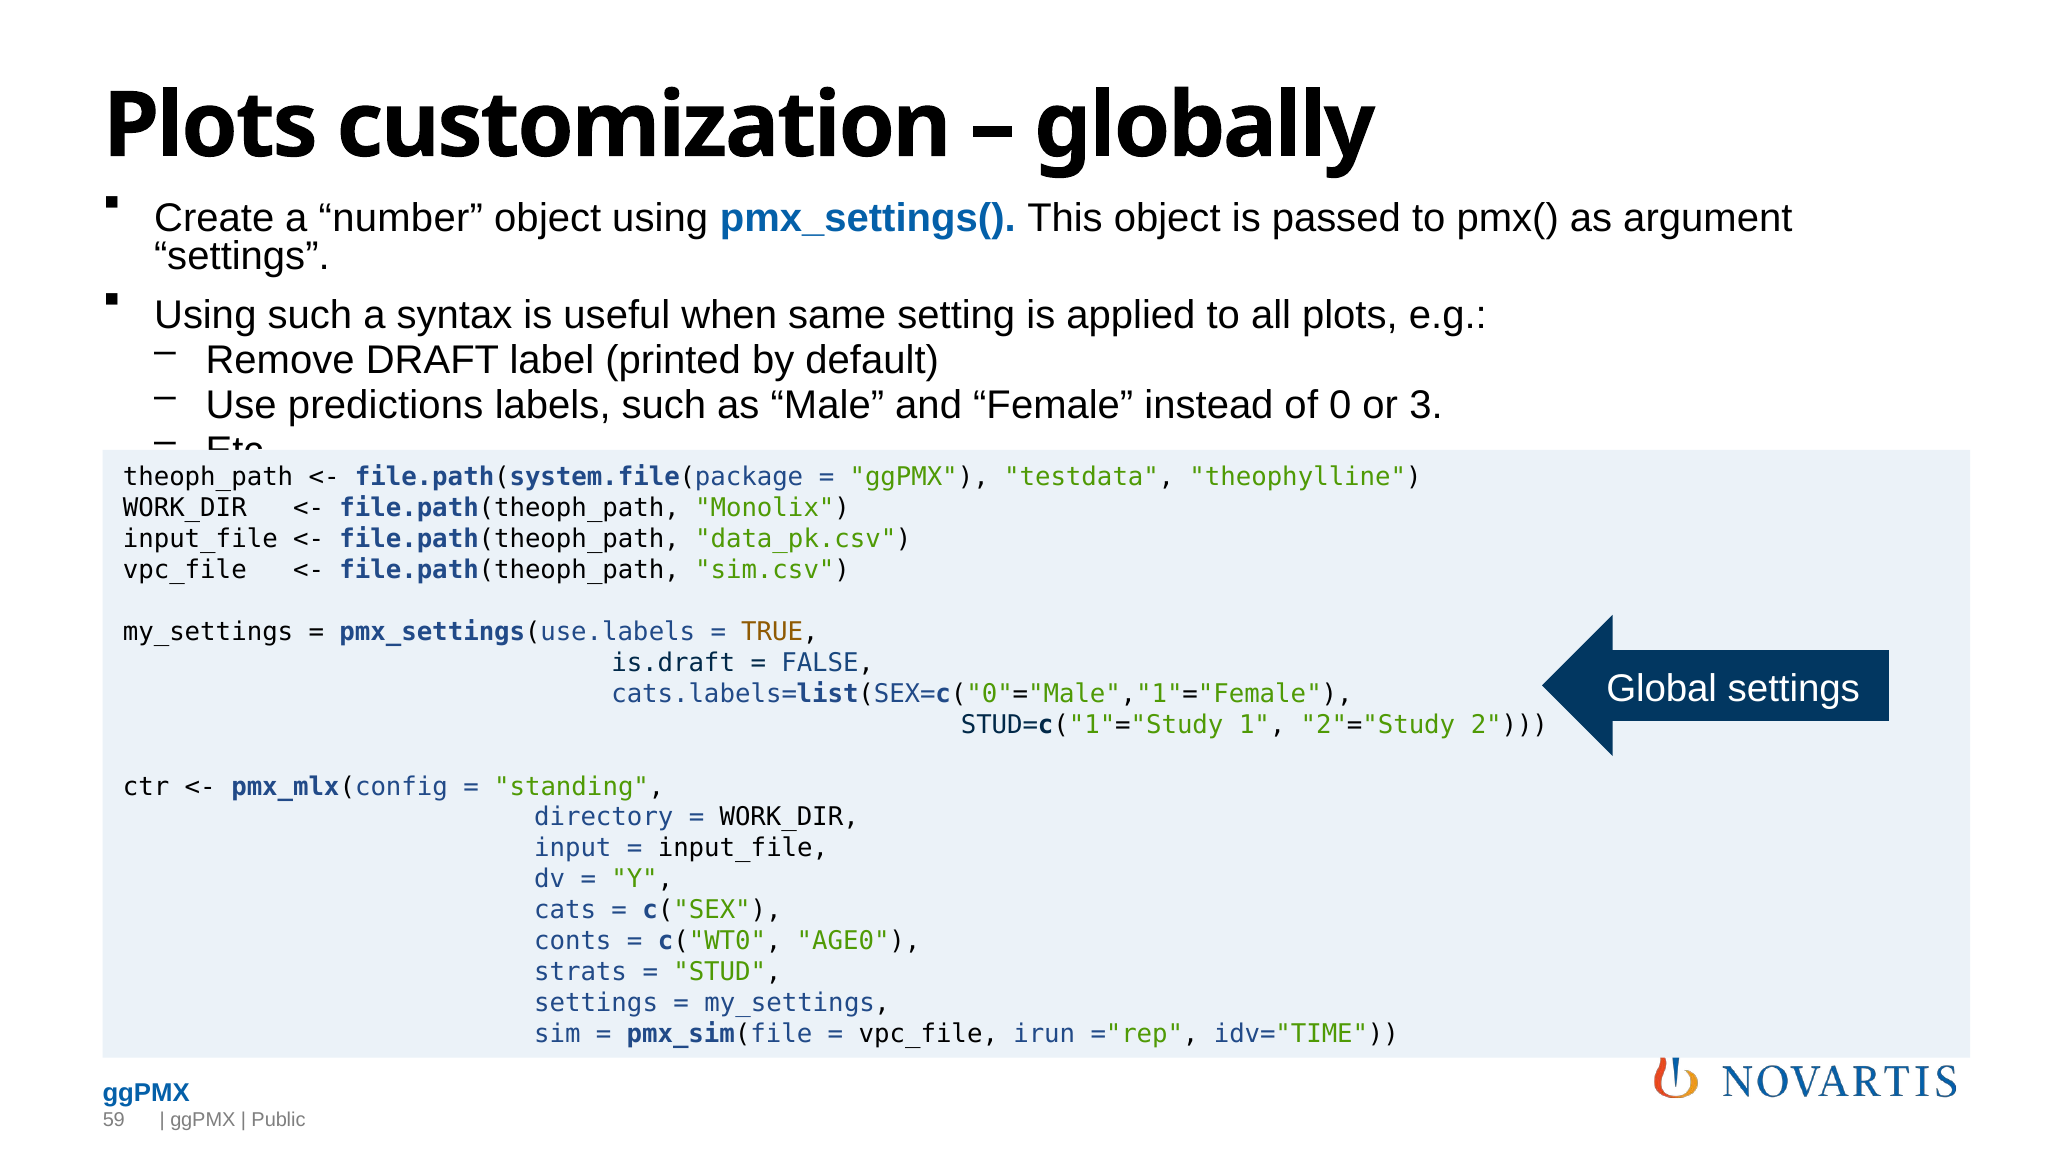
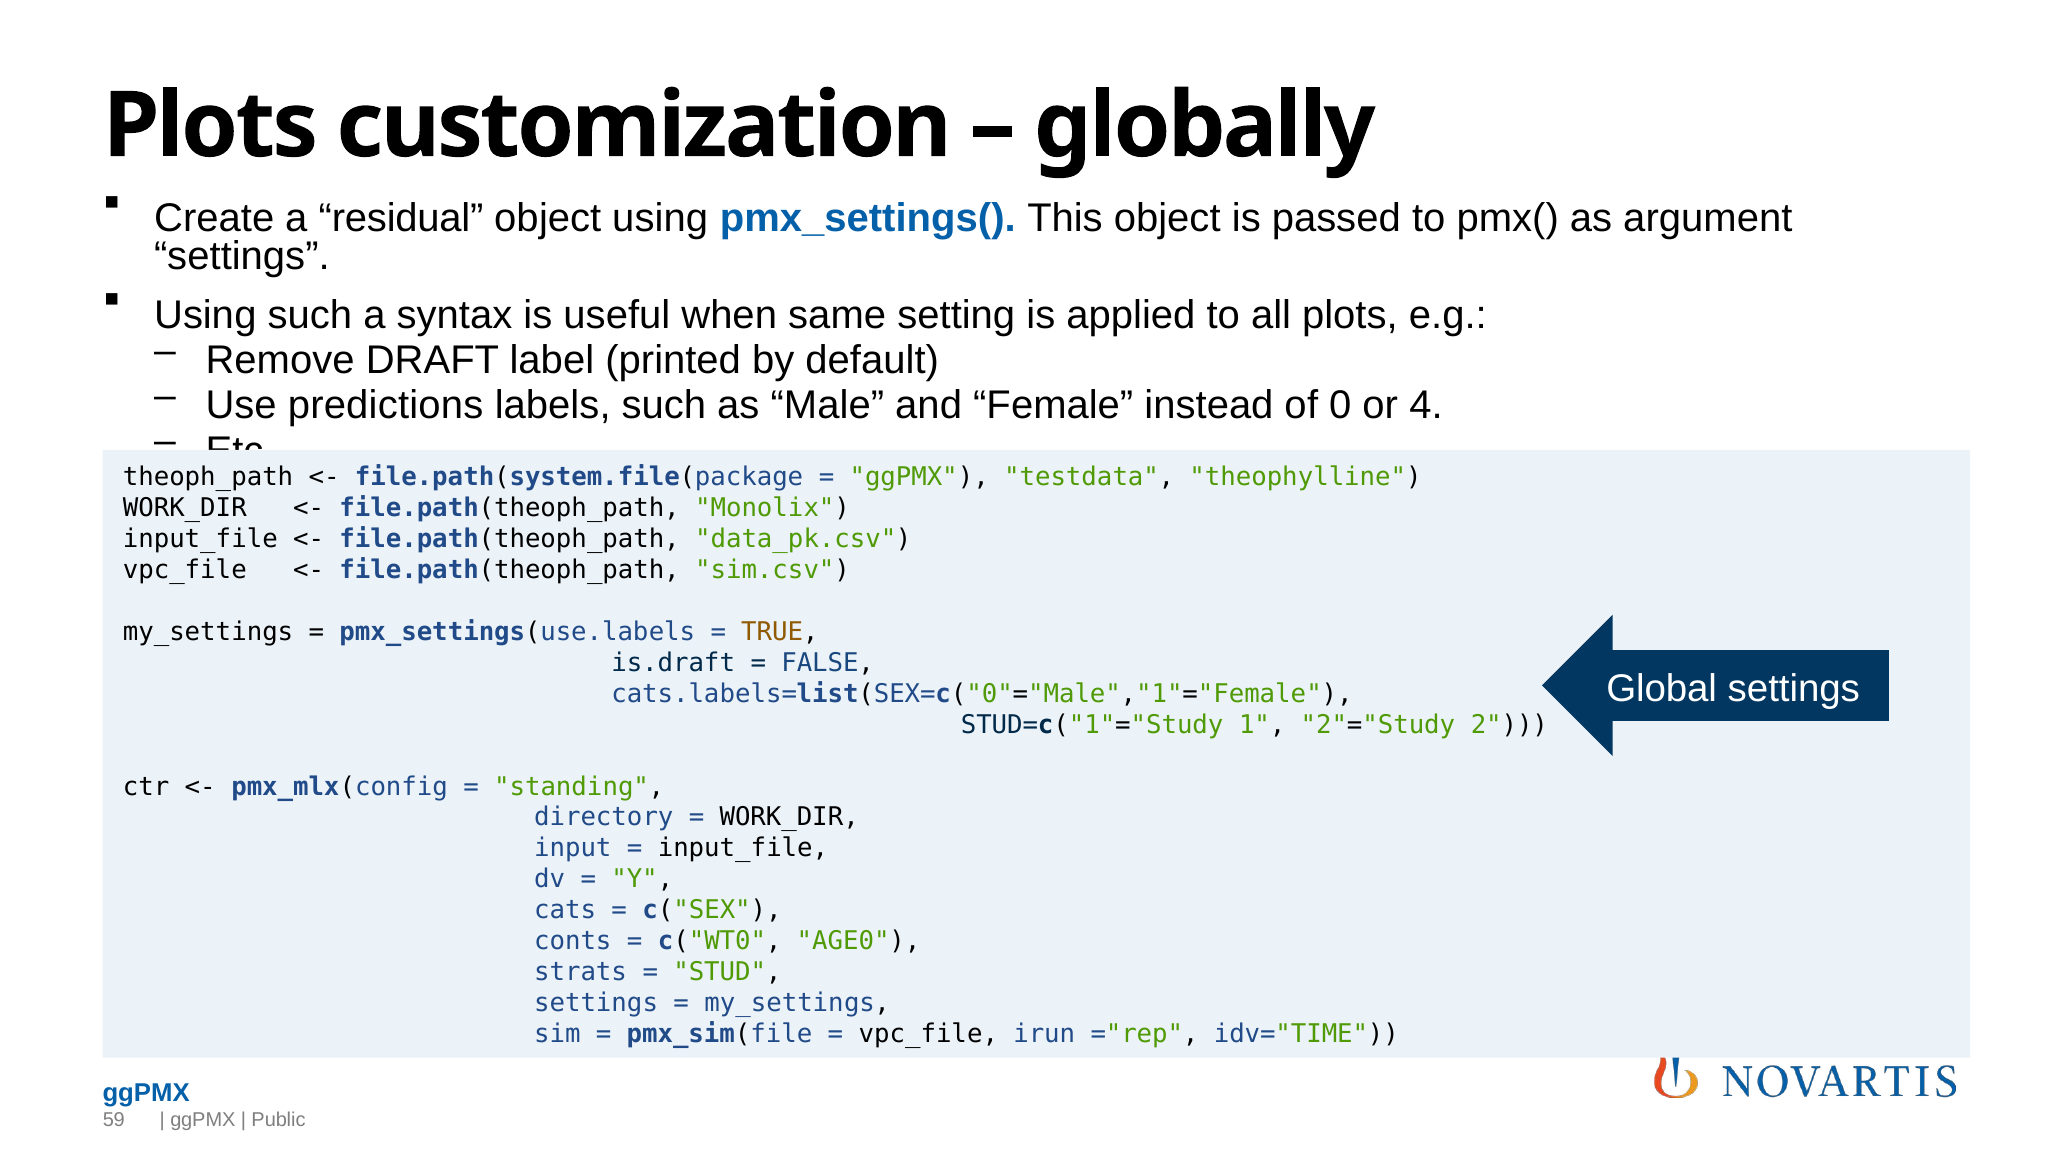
number: number -> residual (401, 218)
3: 3 -> 4 (1426, 406)
